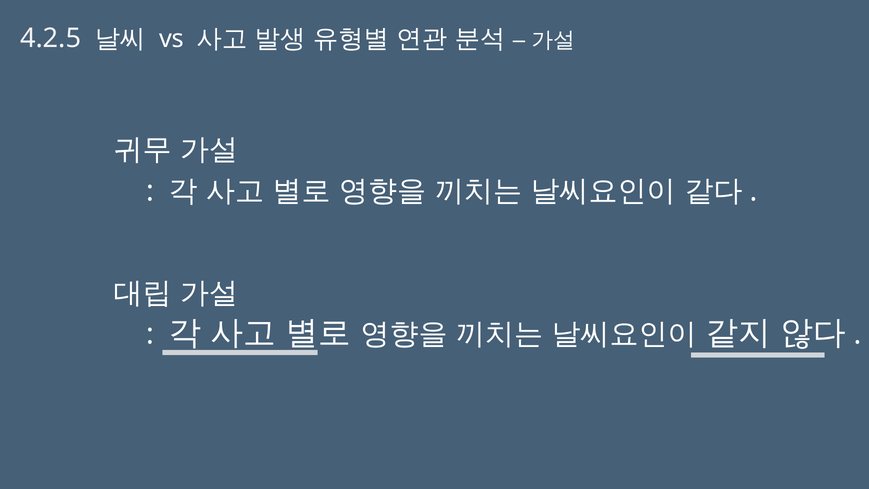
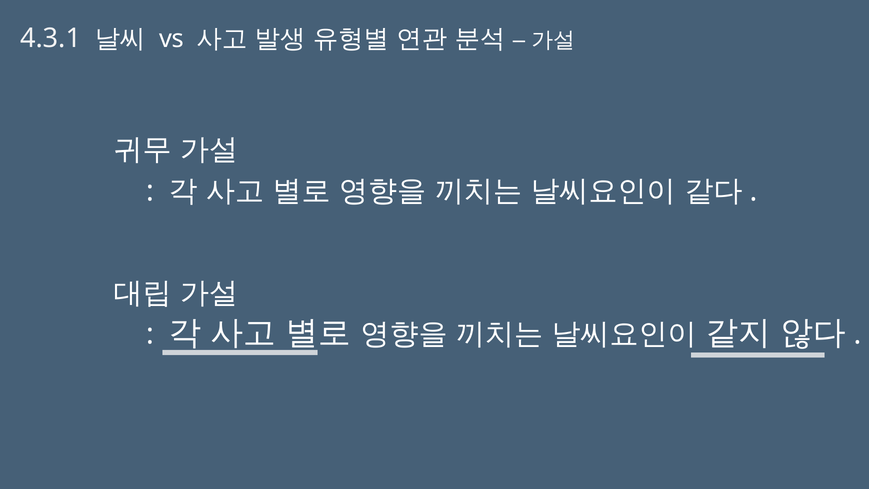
4.2.5: 4.2.5 -> 4.3.1 (51, 38)
